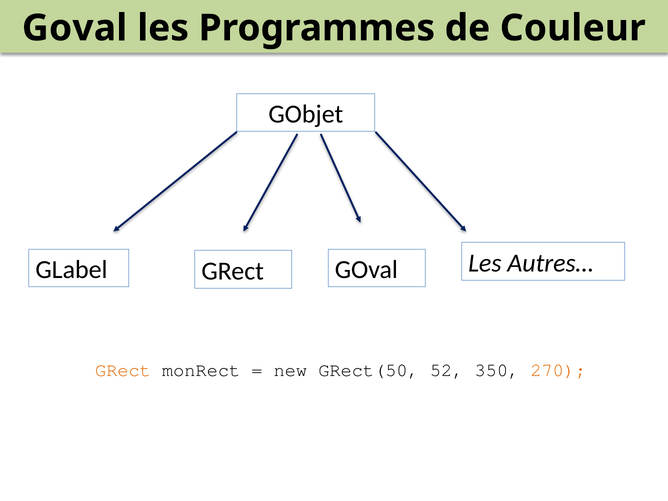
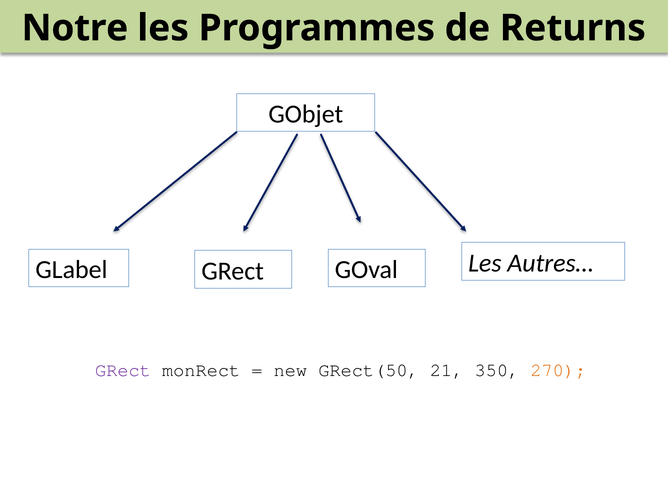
Goval: Goval -> Notre (75, 28)
Couleur: Couleur -> Returns (573, 28)
GRect colour: orange -> purple (123, 370)
52: 52 -> 21 (447, 370)
